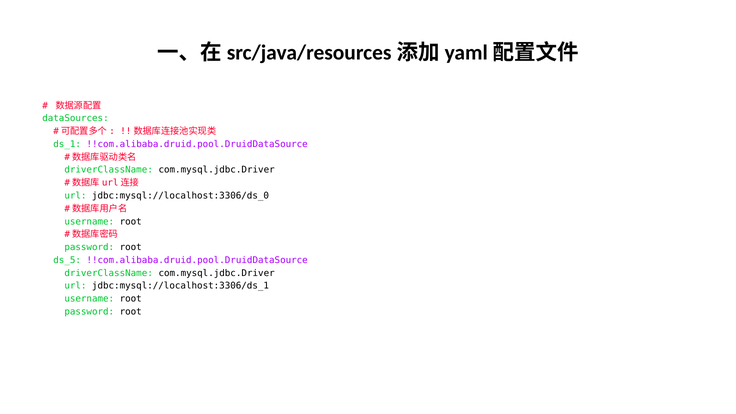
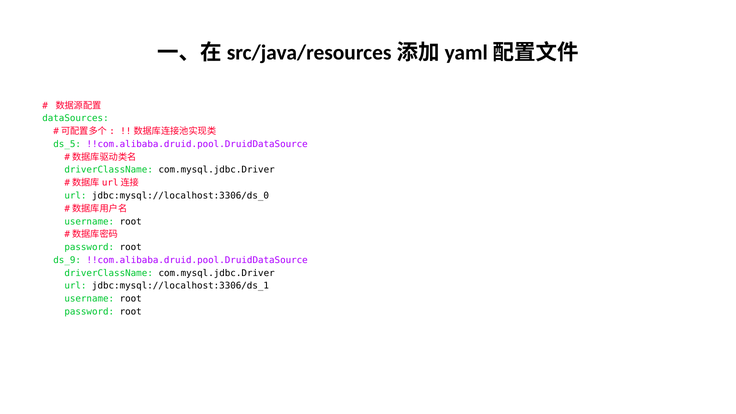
ds_1: ds_1 -> ds_5 (67, 144)
ds_5: ds_5 -> ds_9 (67, 260)
